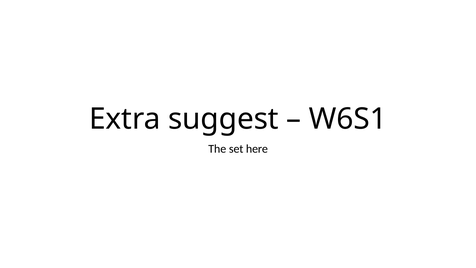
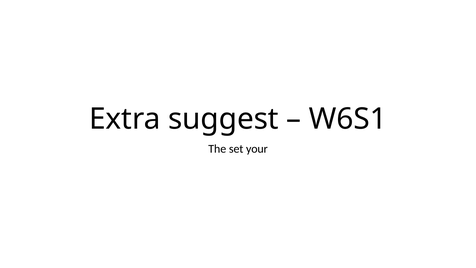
here: here -> your (257, 149)
